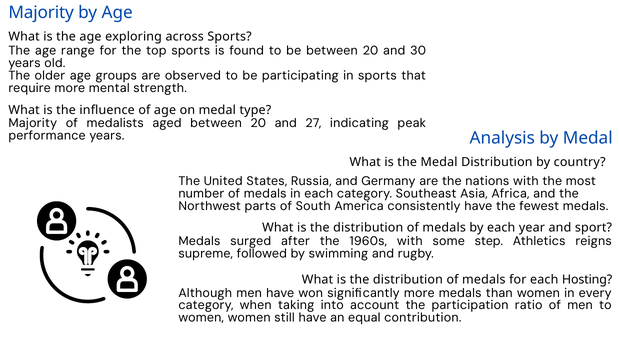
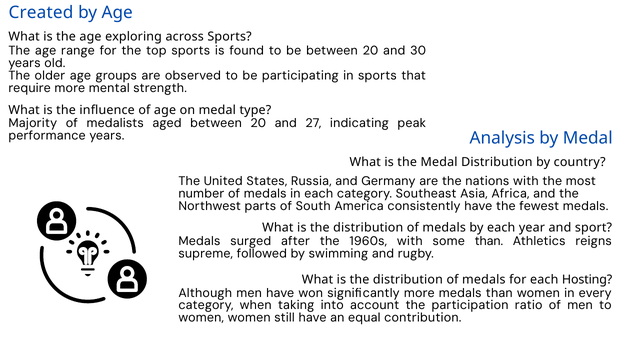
Majority: Majority -> Created (41, 12)
some step: step -> than (489, 241)
